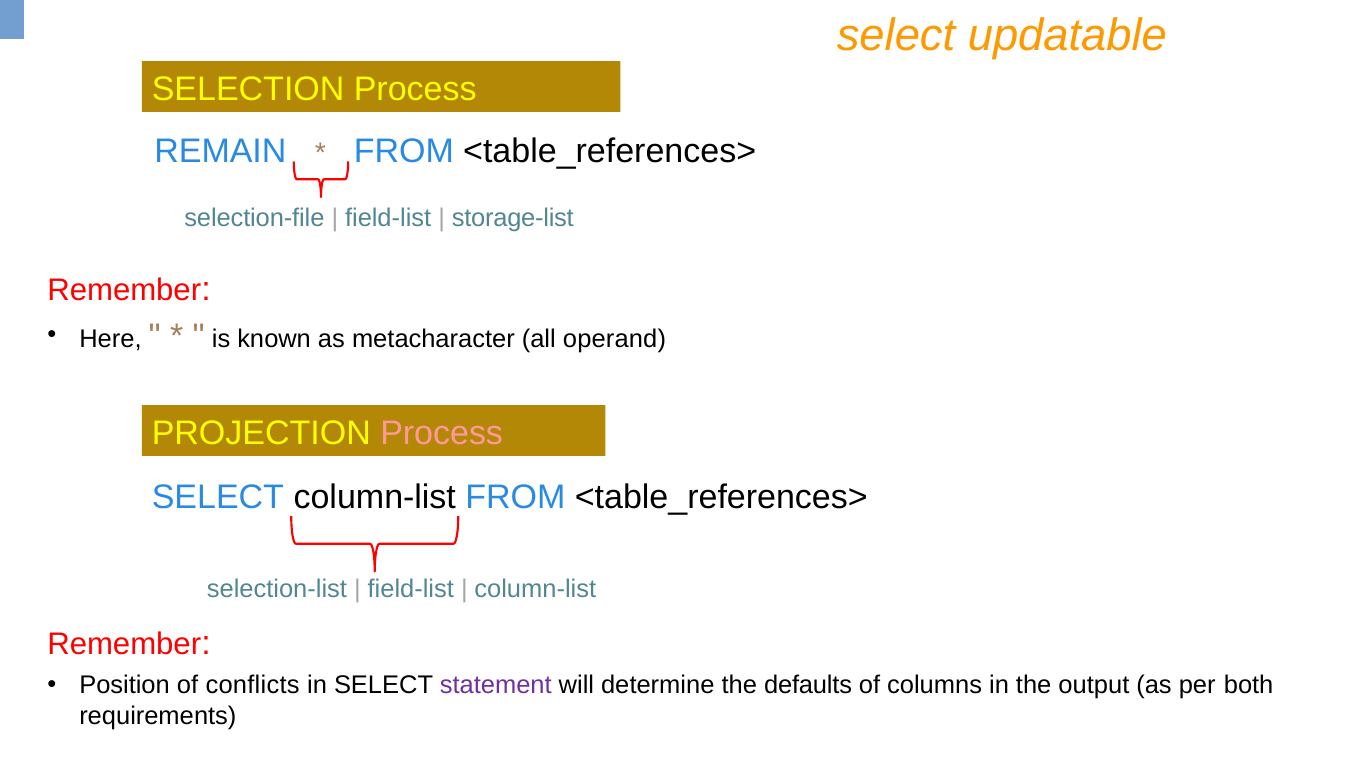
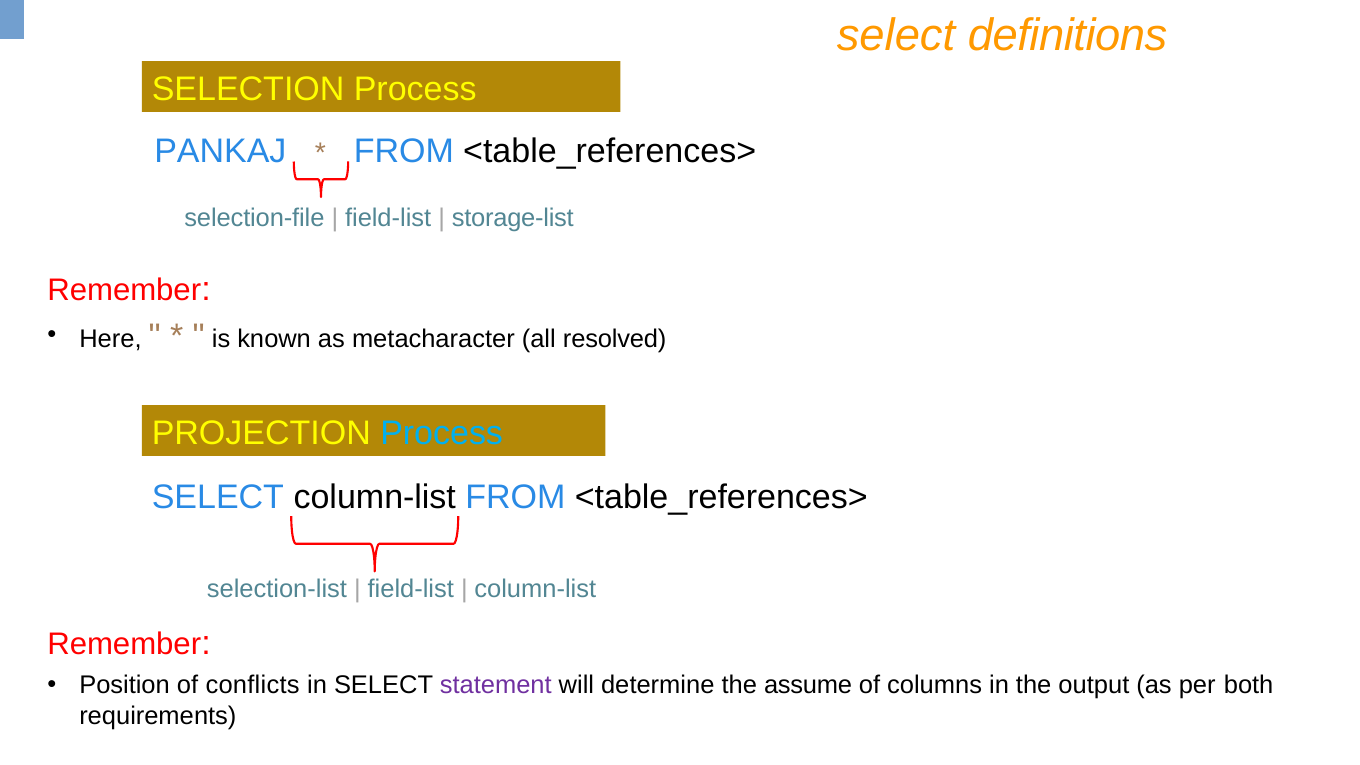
updatable: updatable -> definitions (1068, 35)
REMAIN: REMAIN -> PANKAJ (220, 152)
operand: operand -> resolved (615, 339)
Process colour: pink -> light blue (442, 433)
defaults: defaults -> assume (808, 685)
